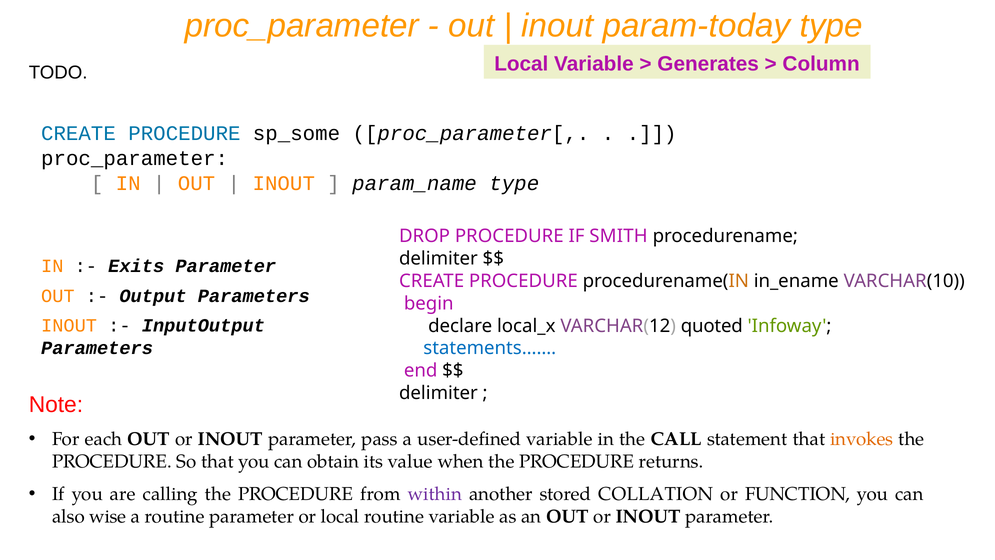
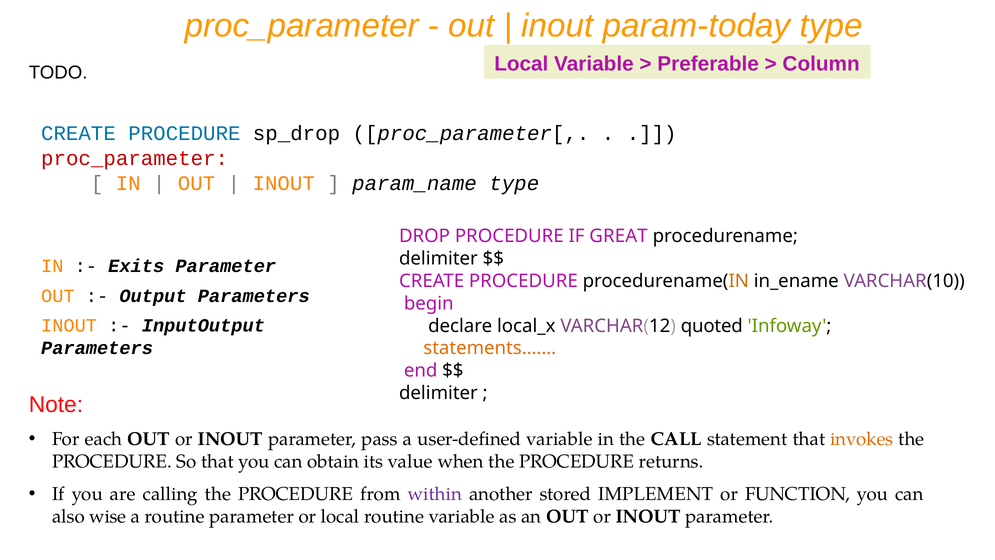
Generates: Generates -> Preferable (708, 64)
sp_some: sp_some -> sp_drop (296, 133)
proc_parameter colour: black -> red (135, 158)
SMITH: SMITH -> GREAT (619, 236)
statements…… colour: blue -> orange (490, 348)
COLLATION: COLLATION -> IMPLEMENT (656, 494)
